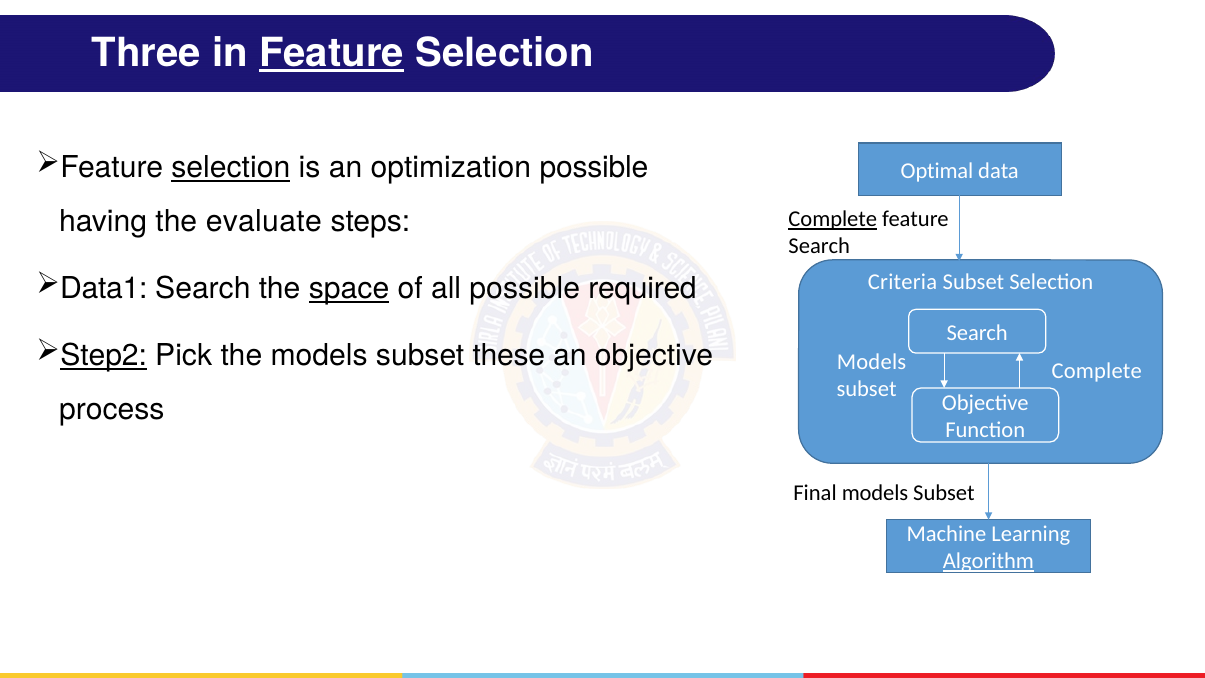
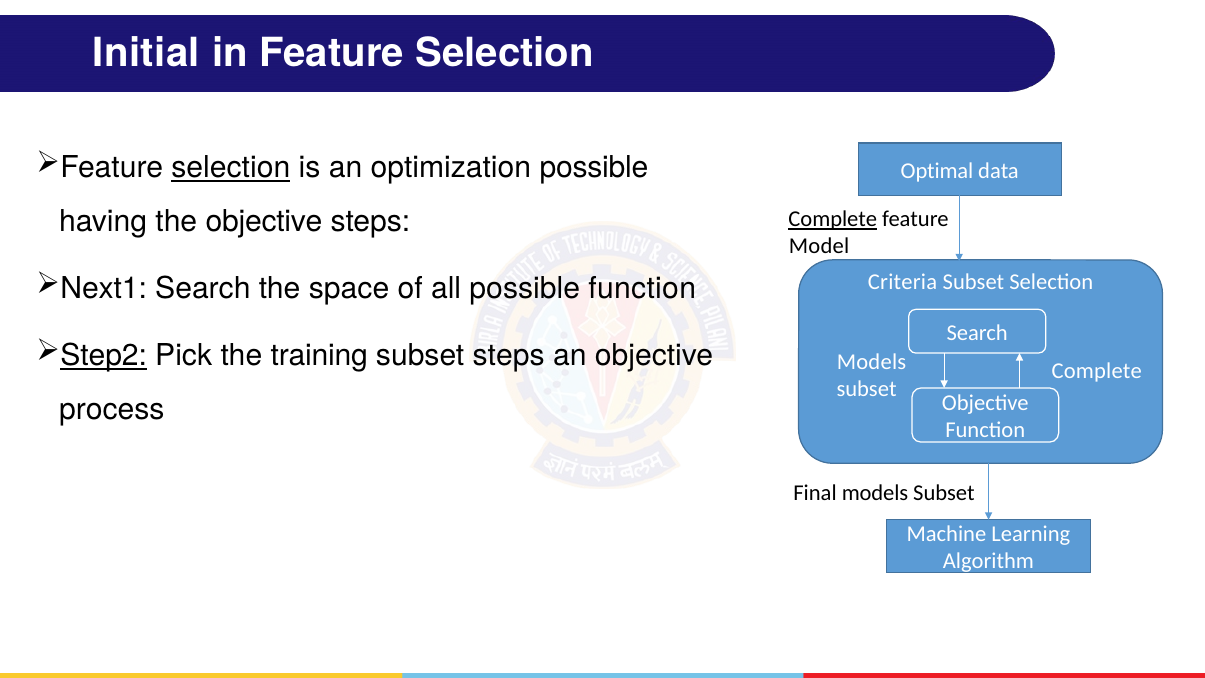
Three: Three -> Initial (146, 53)
Feature underline: present -> none (332, 53)
the evaluate: evaluate -> objective (264, 222)
Search: Search -> Model (819, 246)
Data1: Data1 -> Next1 (104, 289)
space underline: present -> none (349, 289)
possible required: required -> function (642, 289)
the models: models -> training (319, 356)
subset these: these -> steps (509, 356)
Algorithm underline: present -> none (988, 561)
